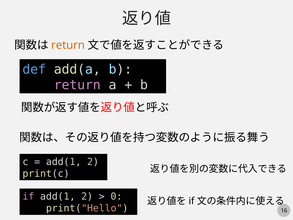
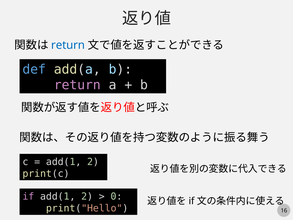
return colour: orange -> blue (68, 45)
